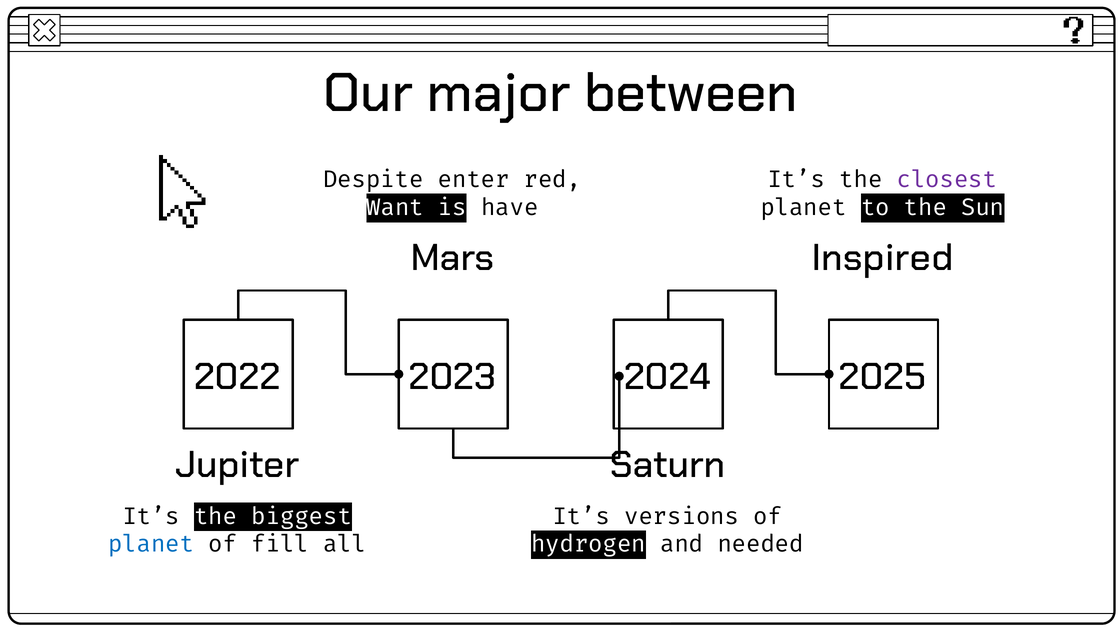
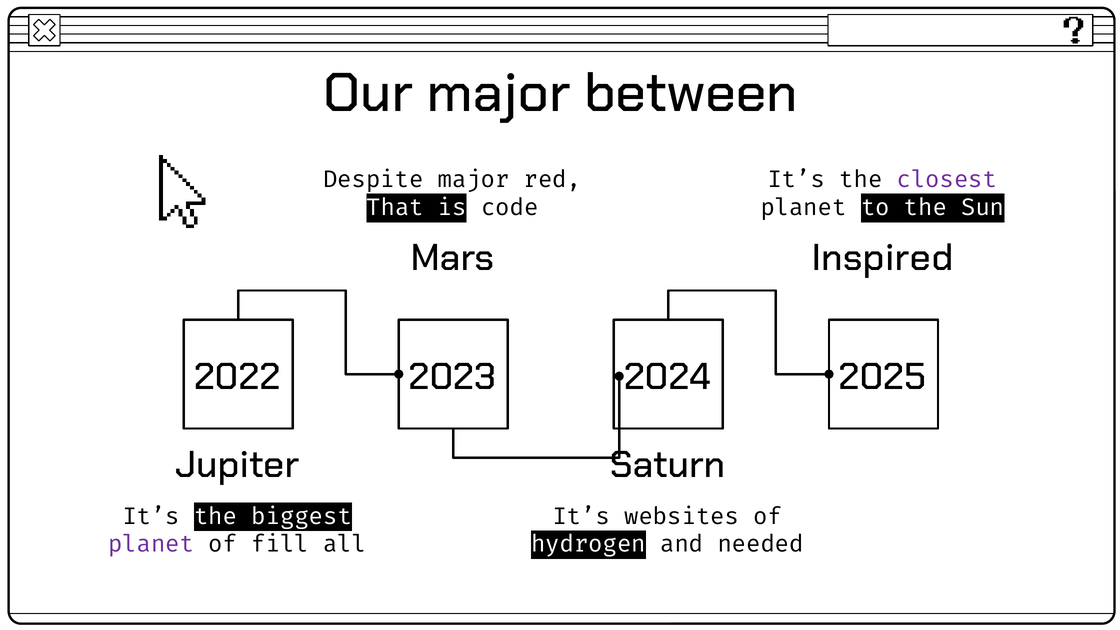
Despite enter: enter -> major (474, 179)
Want: Want -> That (395, 207)
have: have -> code (510, 207)
versions: versions -> websites (682, 516)
planet colour: blue -> purple (151, 544)
